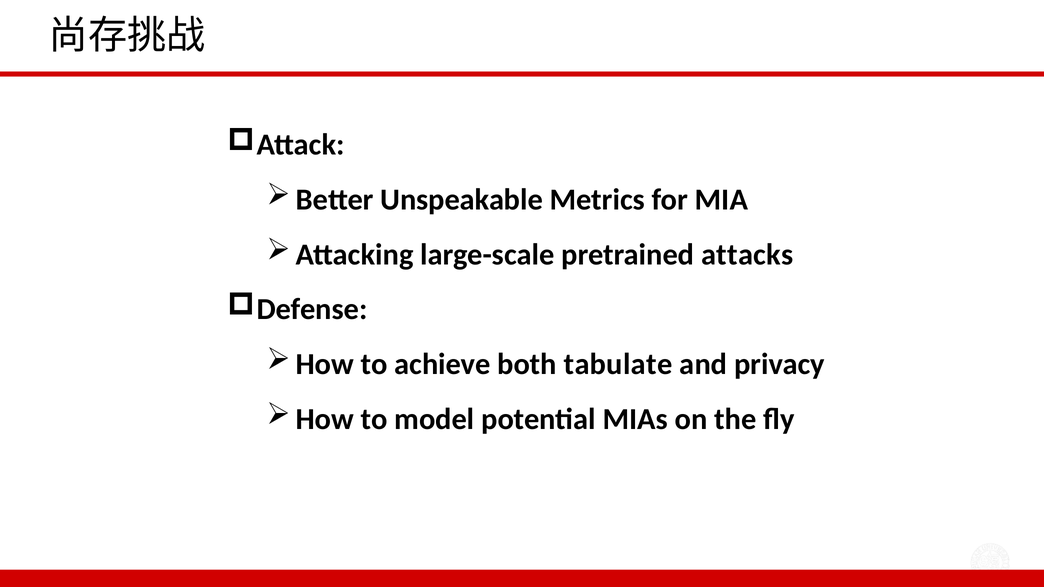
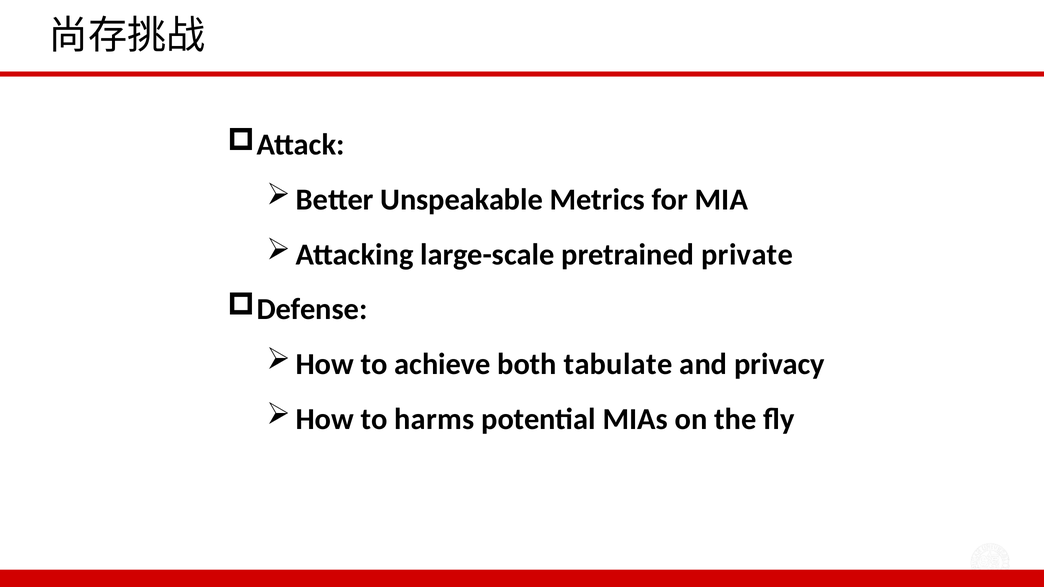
attacks: attacks -> private (747, 255)
model: model -> harms (434, 419)
